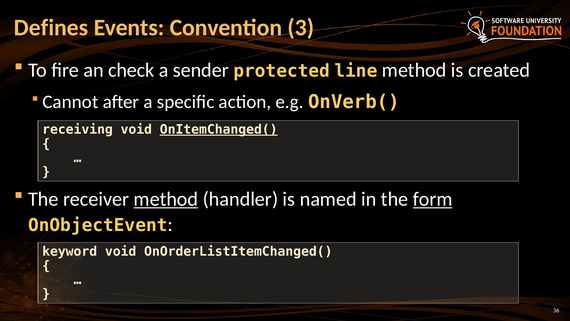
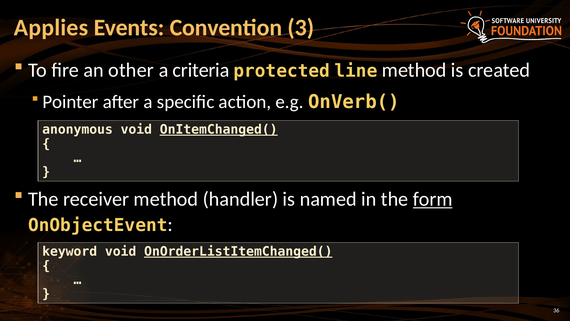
Defines: Defines -> Applies (51, 28)
check: check -> other (131, 70)
sender: sender -> criteria (201, 70)
Cannot: Cannot -> Pointer (70, 102)
receiving: receiving -> anonymous (78, 129)
method underline: present -> none (166, 199)
OnOrderListItemChanged( underline: none -> present (238, 251)
